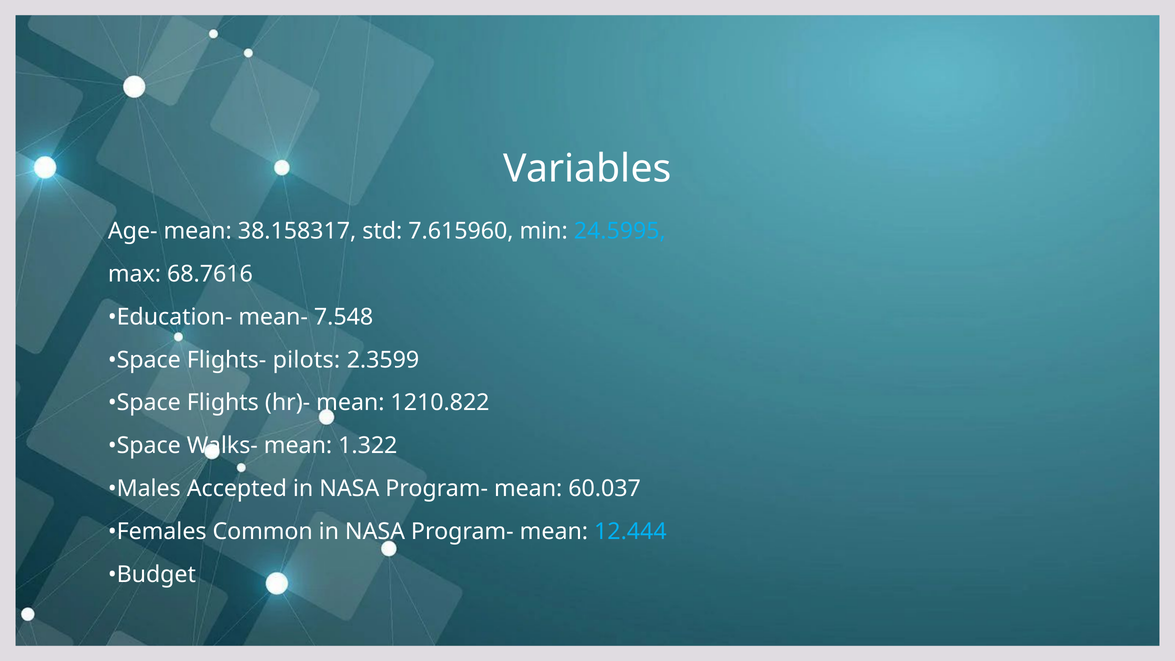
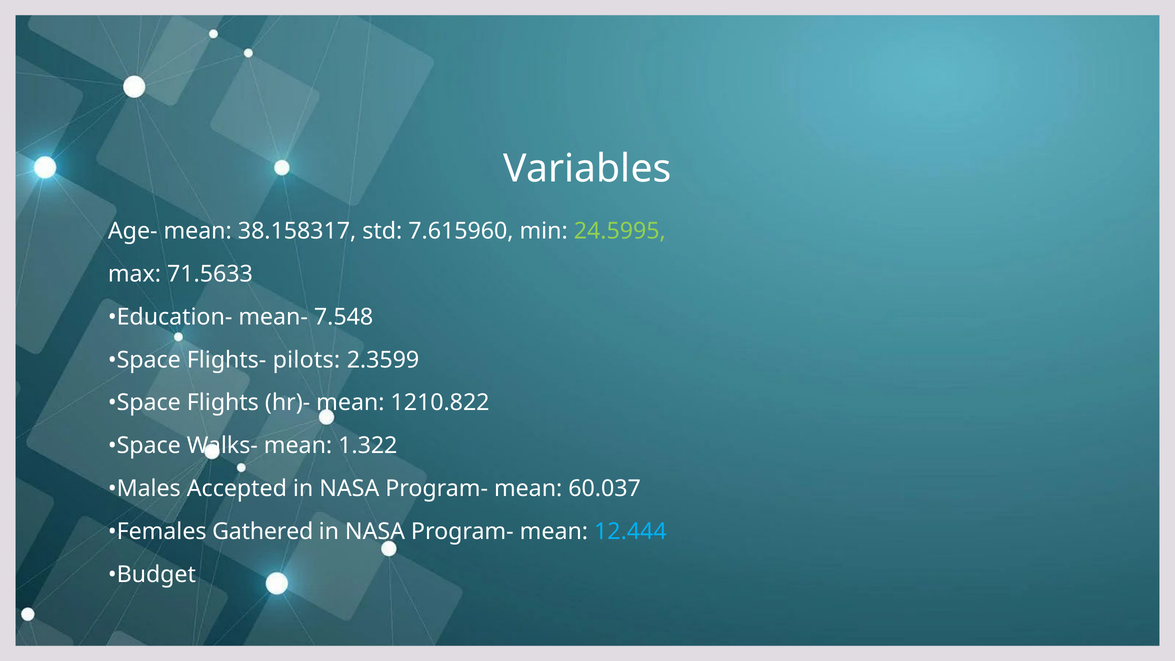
24.5995 colour: light blue -> light green (620, 231)
68.7616: 68.7616 -> 71.5633 (210, 274)
Common: Common -> Gathered (263, 532)
